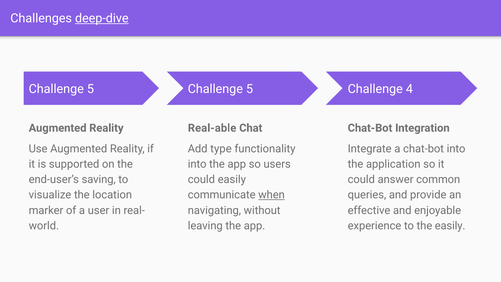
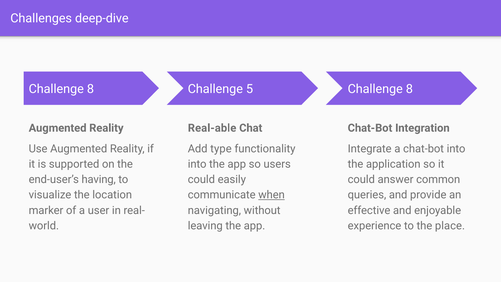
deep-dive underline: present -> none (102, 18)
5: 5 -> 8 (90, 89)
4: 4 -> 8 (409, 89)
saving: saving -> having (99, 180)
the easily: easily -> place (450, 226)
